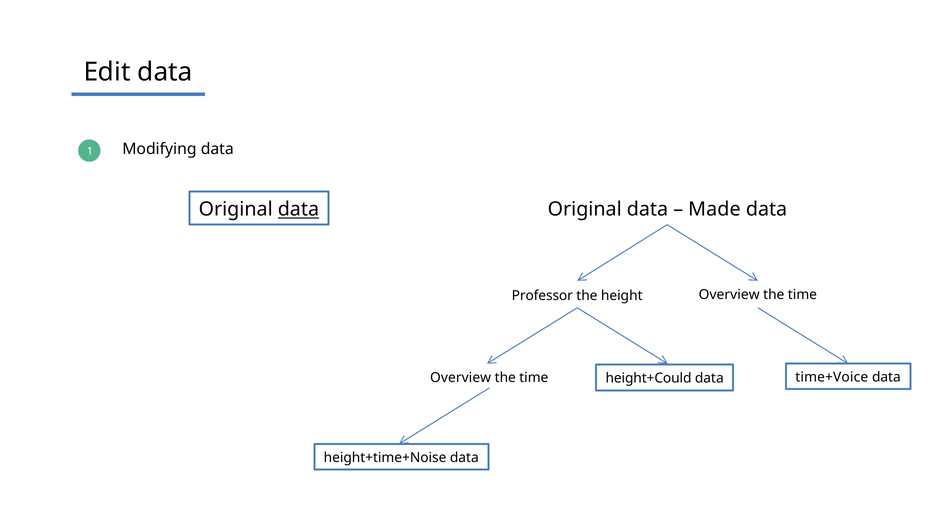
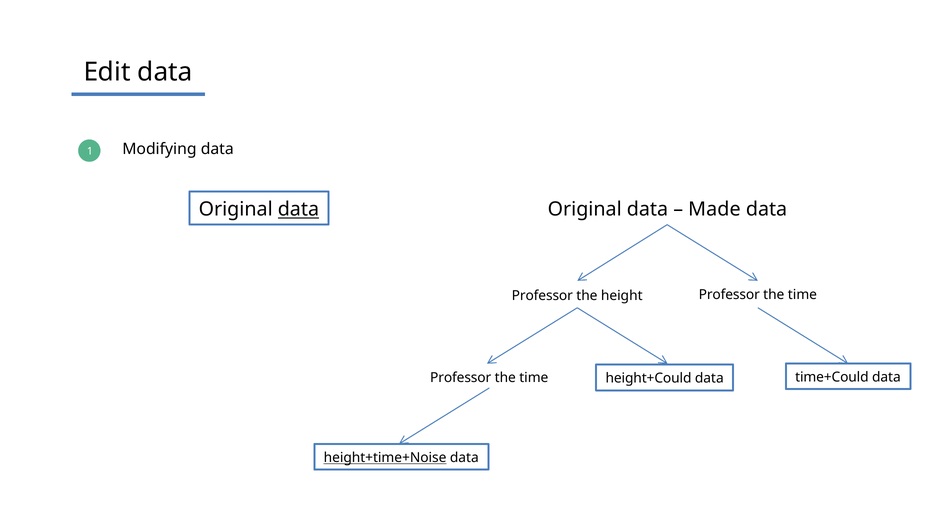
height Overview: Overview -> Professor (729, 295)
Overview: Overview -> Professor (461, 378)
time+Voice: time+Voice -> time+Could (832, 377)
height+time+Noise underline: none -> present (385, 458)
